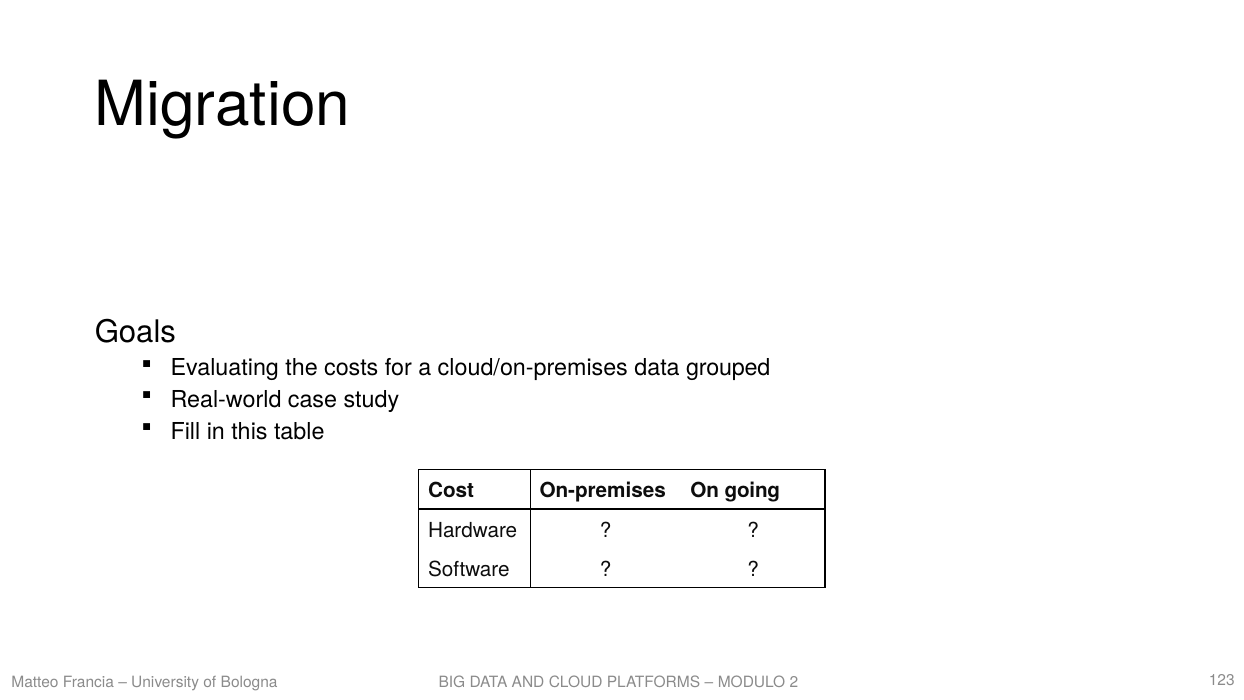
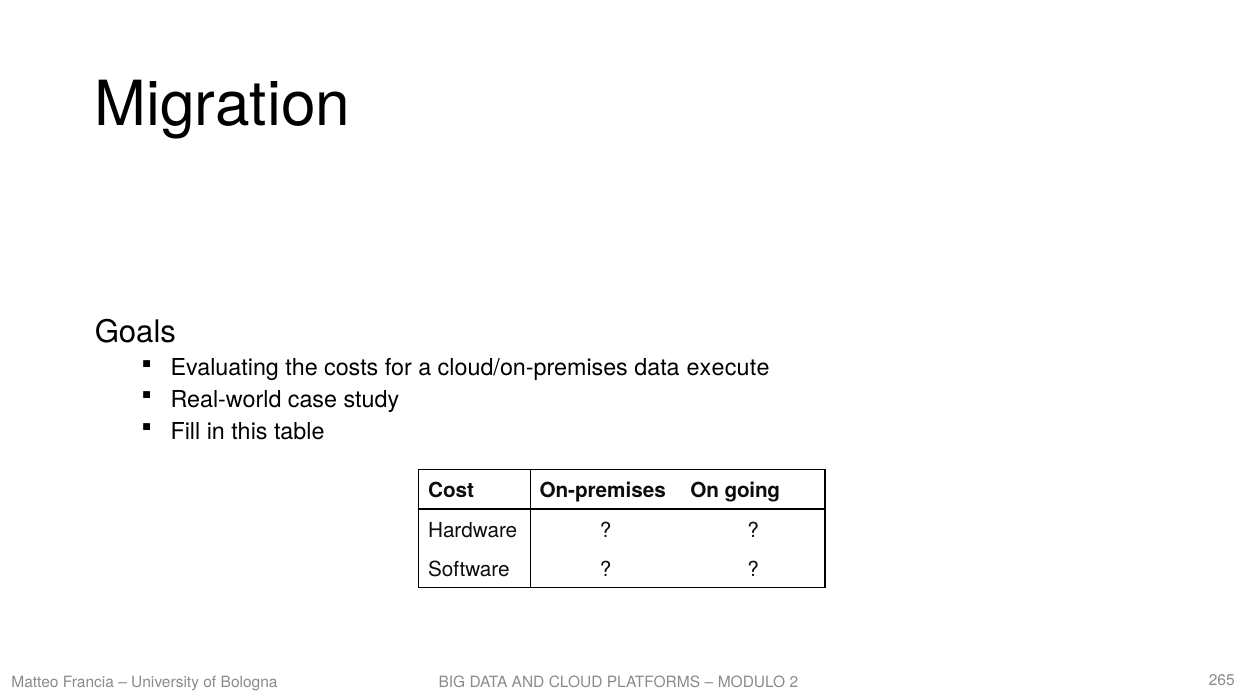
grouped: grouped -> execute (728, 368)
123: 123 -> 265 (1222, 680)
